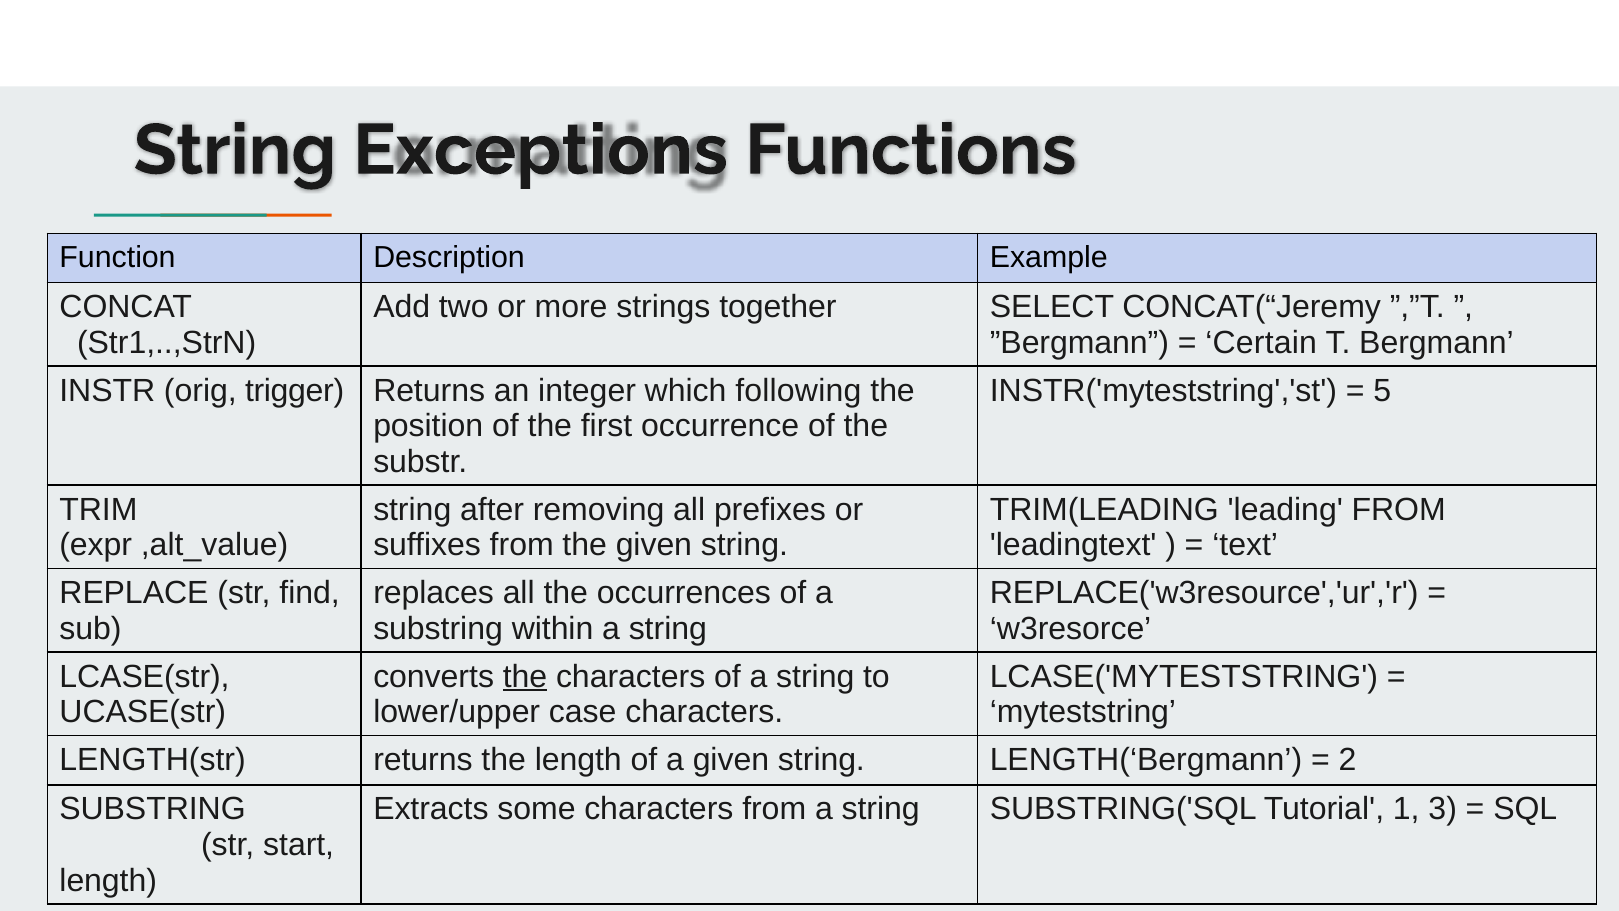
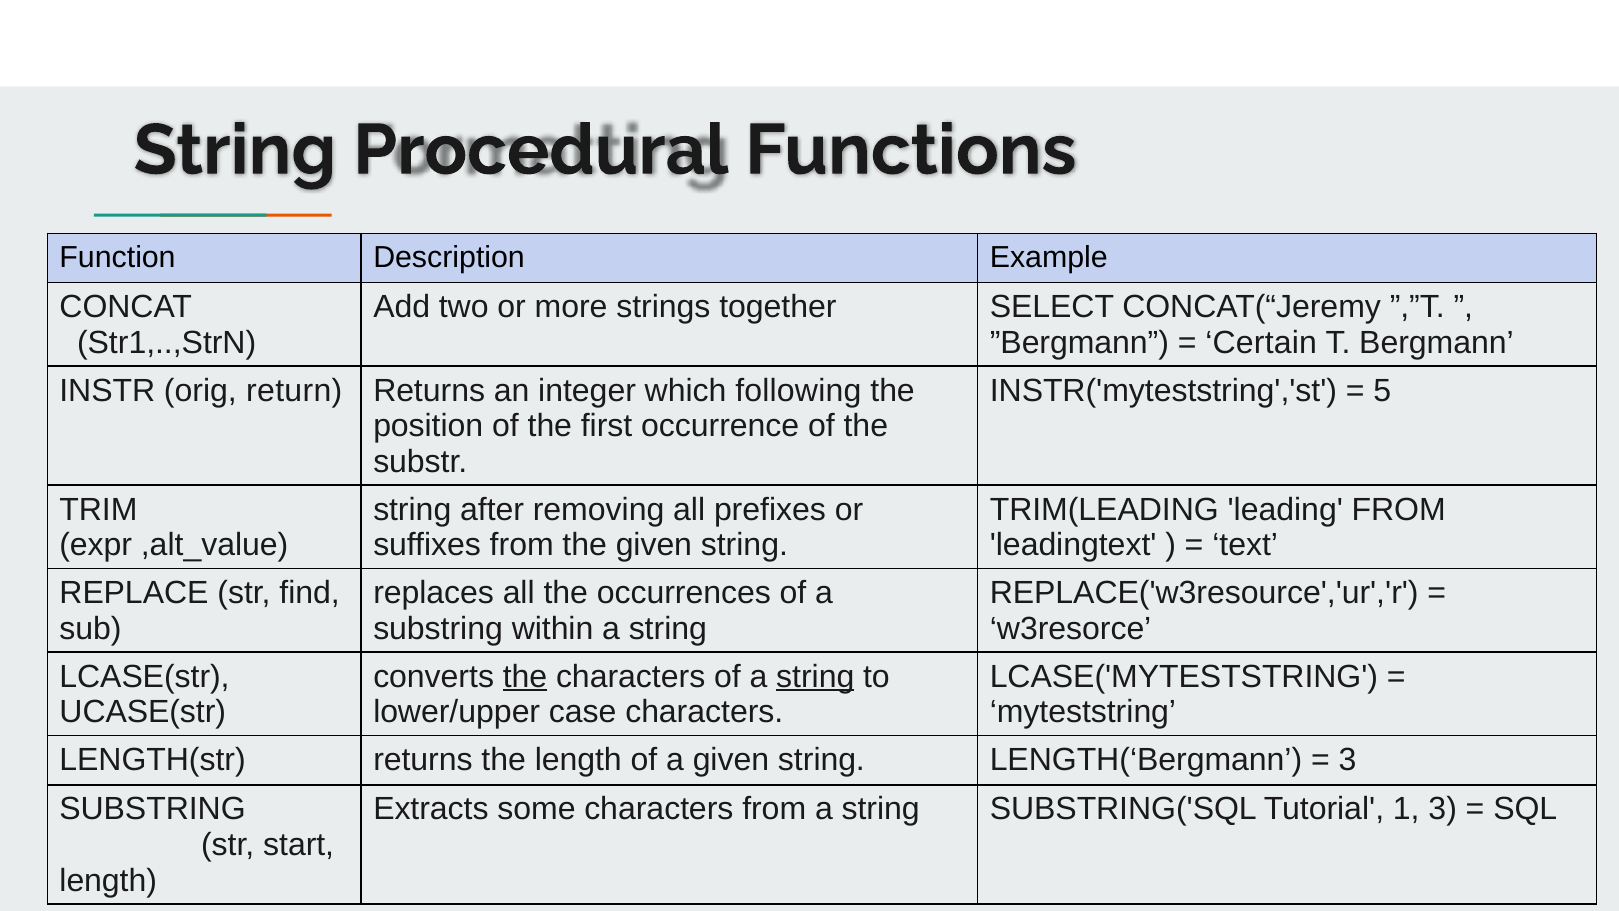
Exceptions: Exceptions -> Procedural (541, 150)
trigger: trigger -> return (294, 390)
string underline: none -> present (815, 676)
2: 2 -> 3 (1348, 760)
